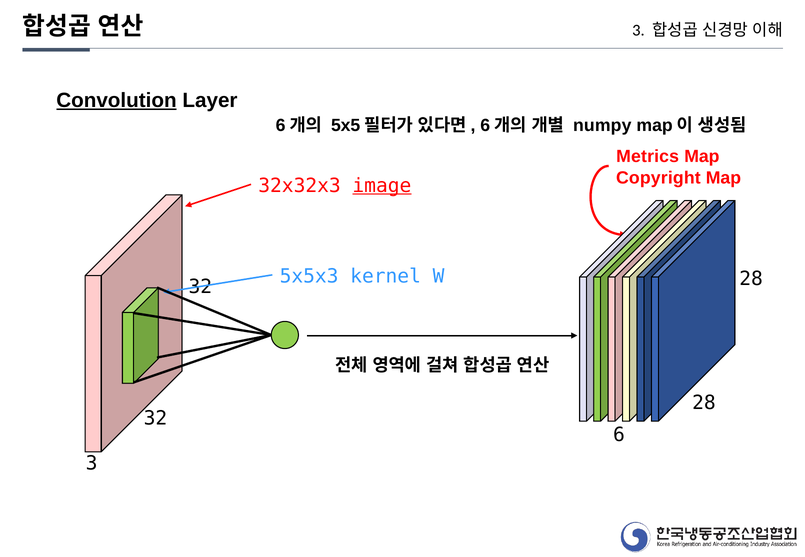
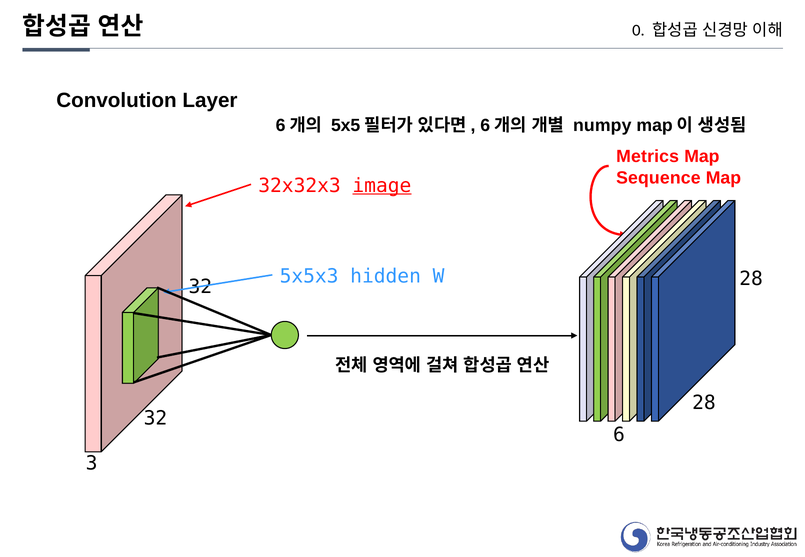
3: 3 -> 0 (638, 30)
Convolution underline: present -> none (116, 100)
Copyright: Copyright -> Sequence (658, 178)
kernel: kernel -> hidden (386, 276)
